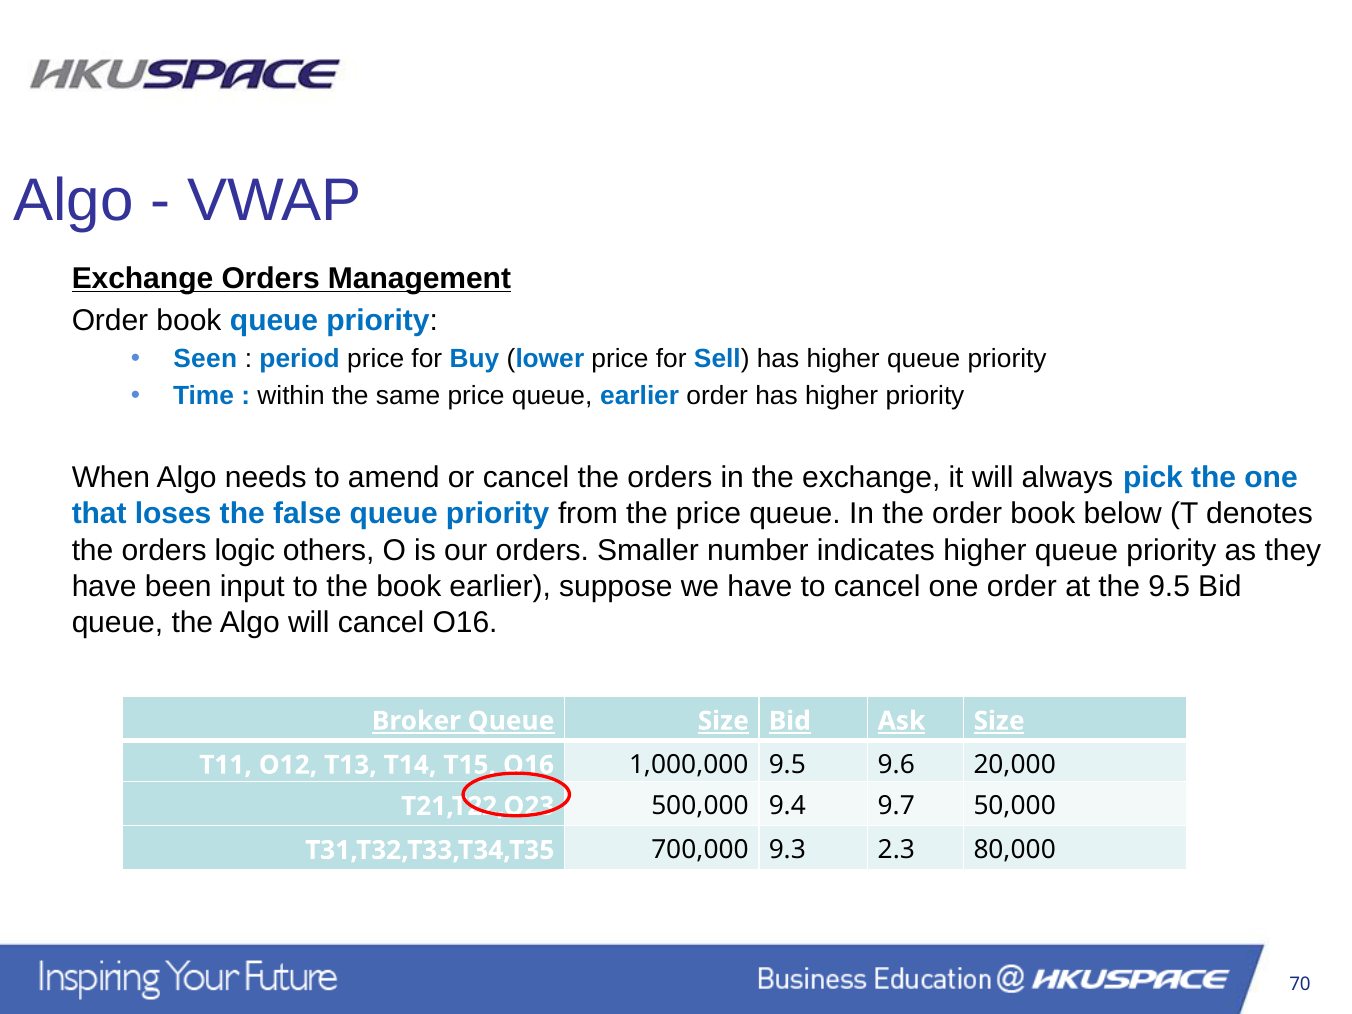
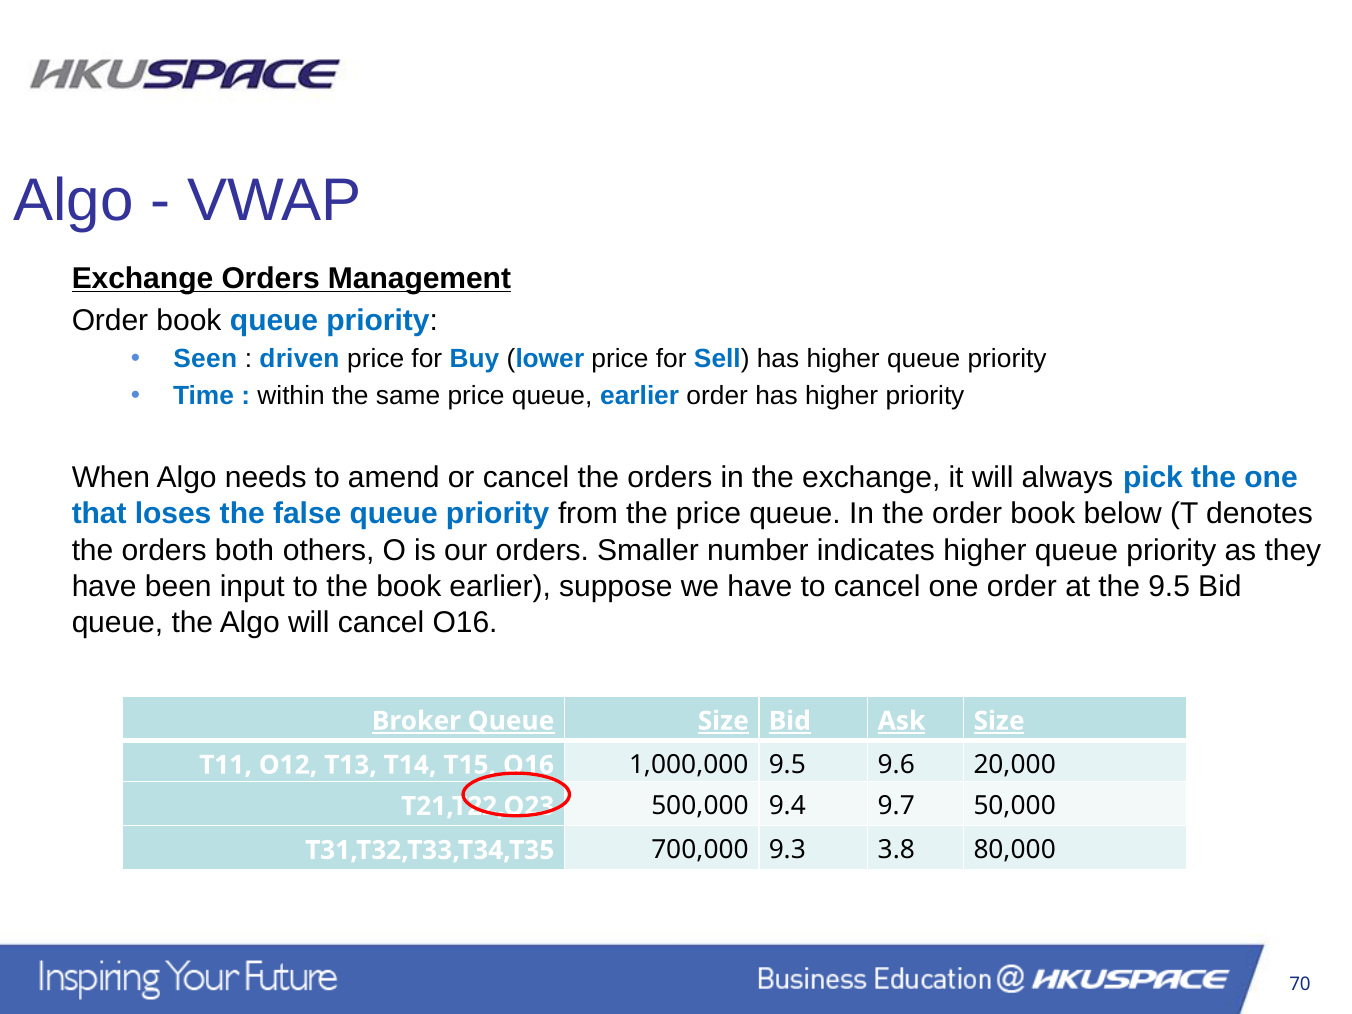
period: period -> driven (300, 359)
logic: logic -> both (244, 550)
2.3: 2.3 -> 3.8 (896, 850)
